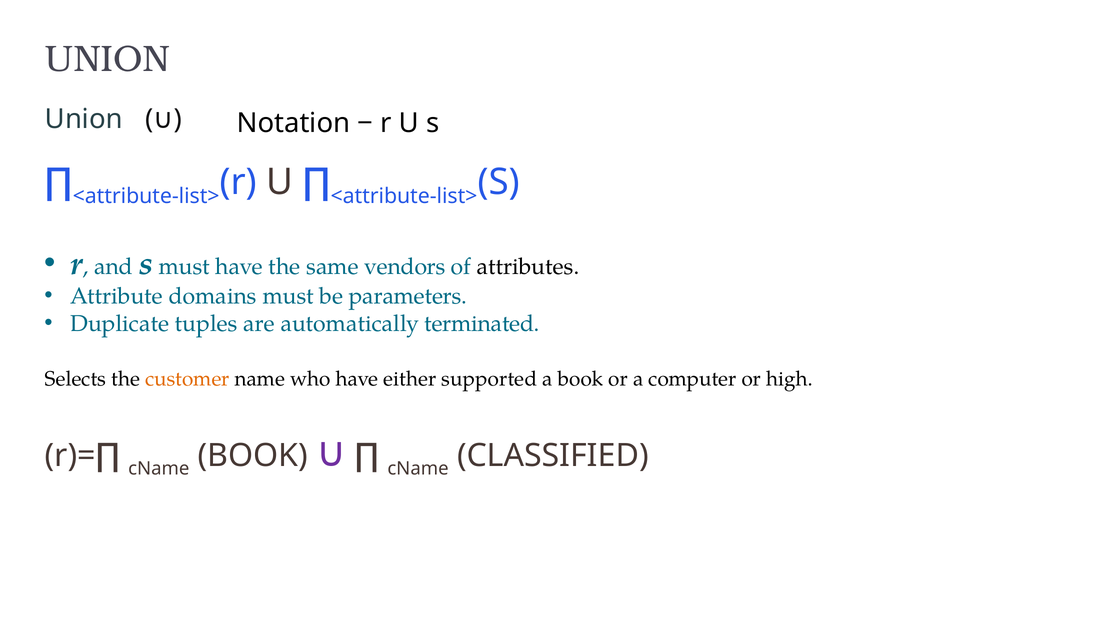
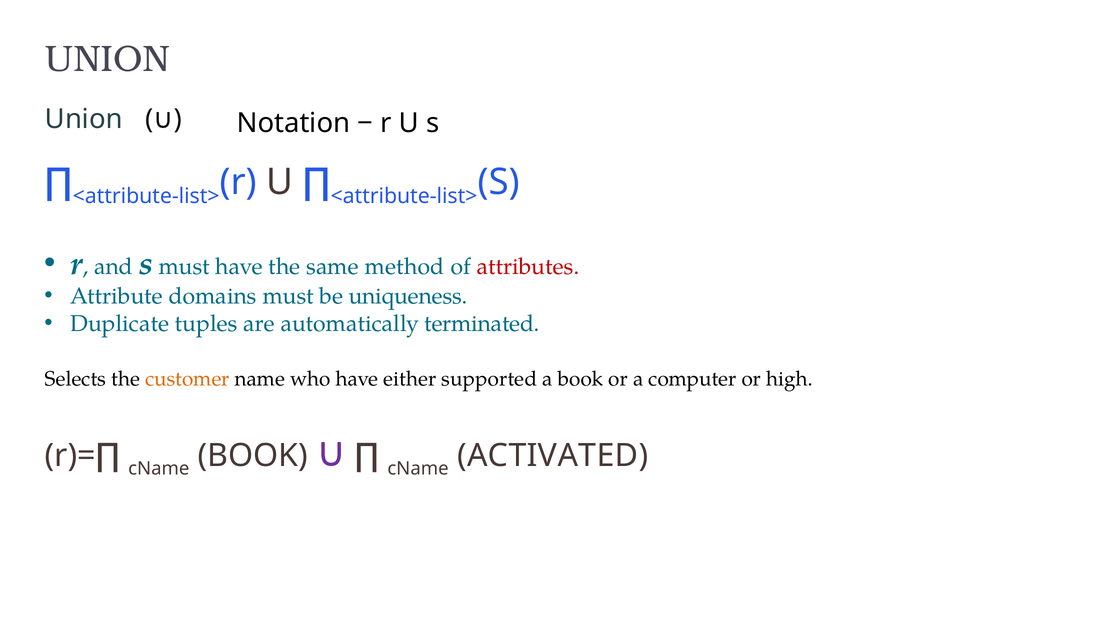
vendors: vendors -> method (405, 267)
attributes colour: black -> red (528, 267)
parameters: parameters -> uniqueness (408, 296)
CLASSIFIED: CLASSIFIED -> ACTIVATED (553, 456)
